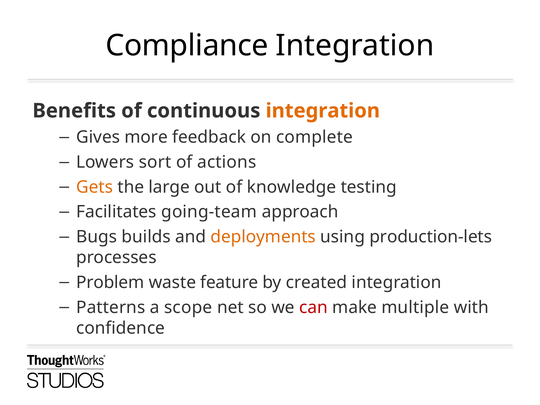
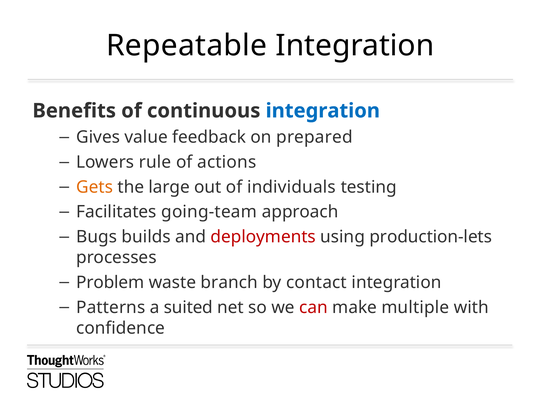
Compliance: Compliance -> Repeatable (187, 46)
integration colour: orange -> blue (323, 111)
more: more -> value (146, 137)
complete: complete -> prepared (314, 137)
sort: sort -> rule (155, 162)
knowledge: knowledge -> individuals (291, 187)
deployments colour: orange -> red (263, 237)
feature: feature -> branch (229, 282)
created: created -> contact (316, 282)
scope: scope -> suited (188, 307)
